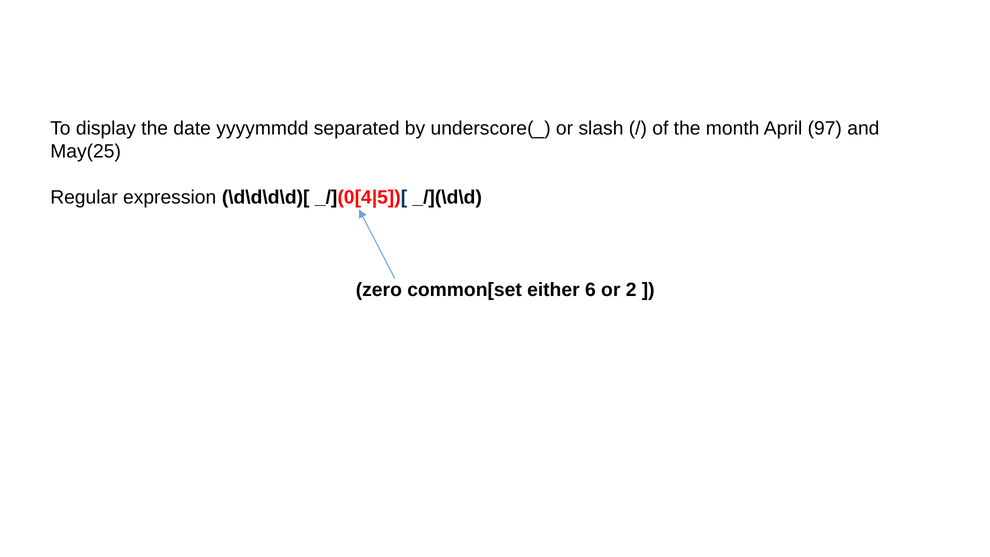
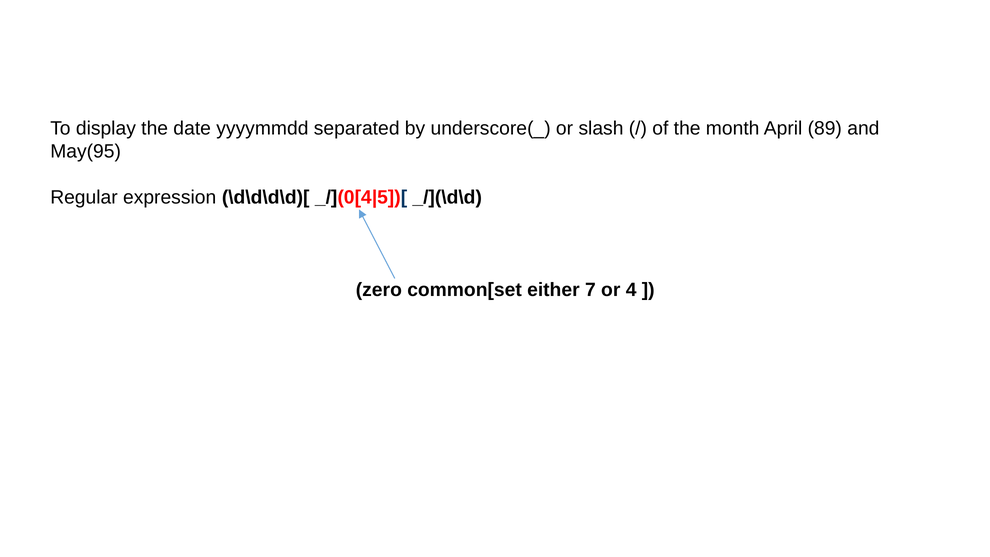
97: 97 -> 89 (825, 128)
May(25: May(25 -> May(95 (86, 151)
6: 6 -> 7 (590, 290)
2: 2 -> 4 (631, 290)
